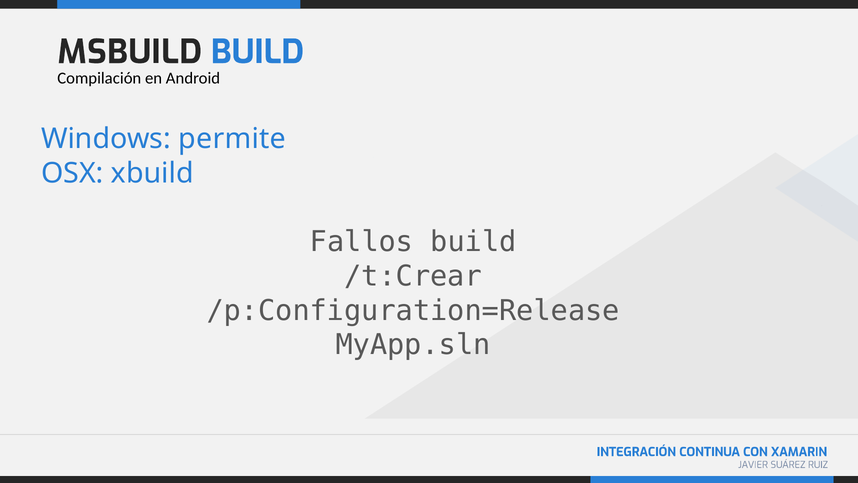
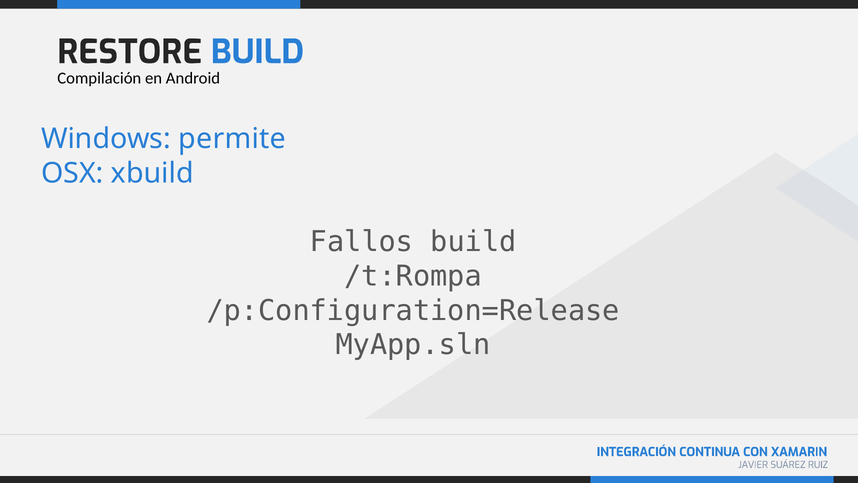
MSBUILD: MSBUILD -> RESTORE (130, 52)
/t:Crear: /t:Crear -> /t:Rompa (413, 276)
